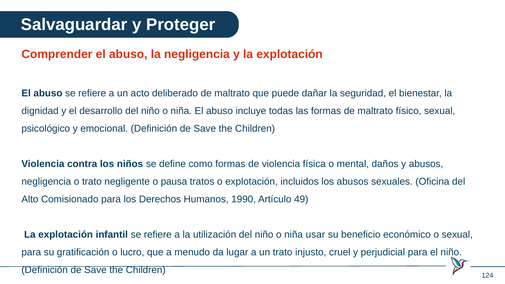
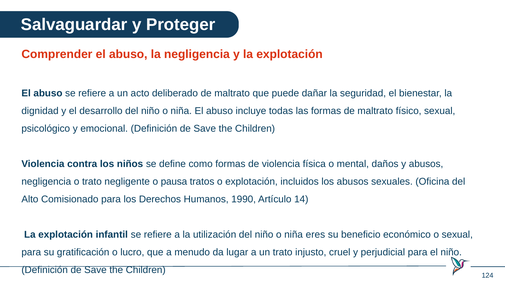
49: 49 -> 14 (301, 199)
usar: usar -> eres (315, 235)
